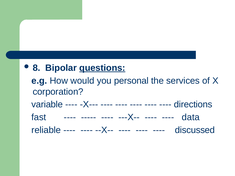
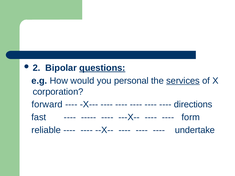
8: 8 -> 2 (37, 68)
services underline: none -> present (183, 81)
variable: variable -> forward (47, 105)
data: data -> form (191, 117)
discussed: discussed -> undertake (195, 130)
